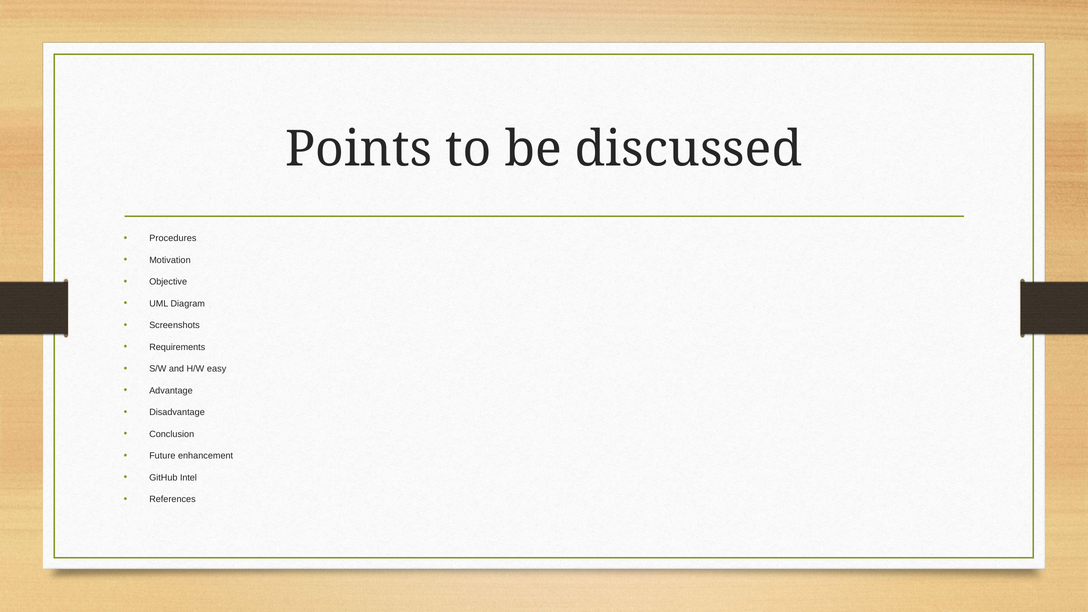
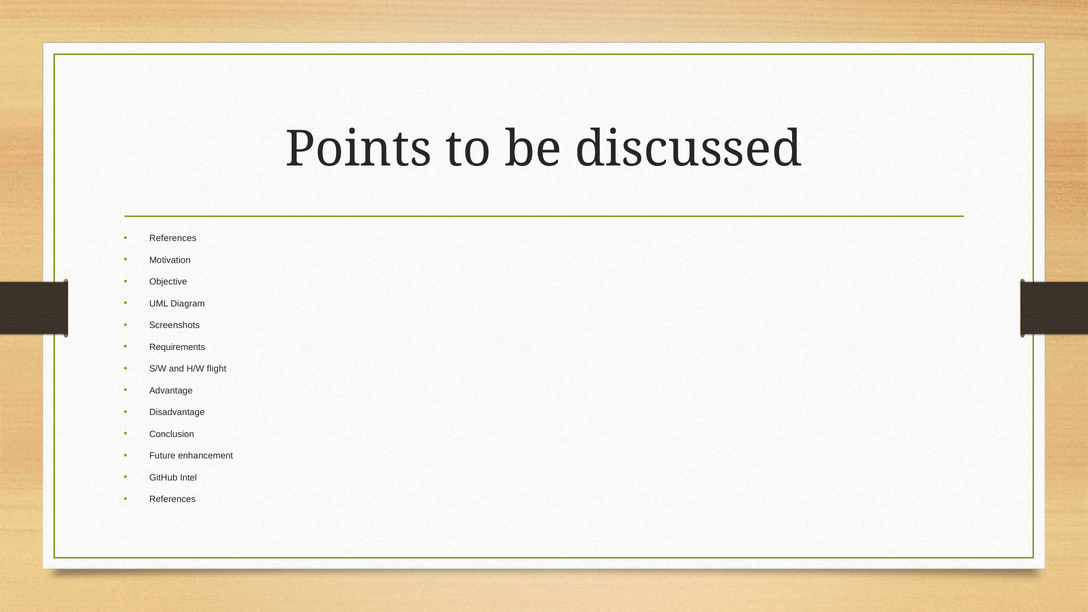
Procedures: Procedures -> References (173, 238)
easy: easy -> flight (217, 369)
